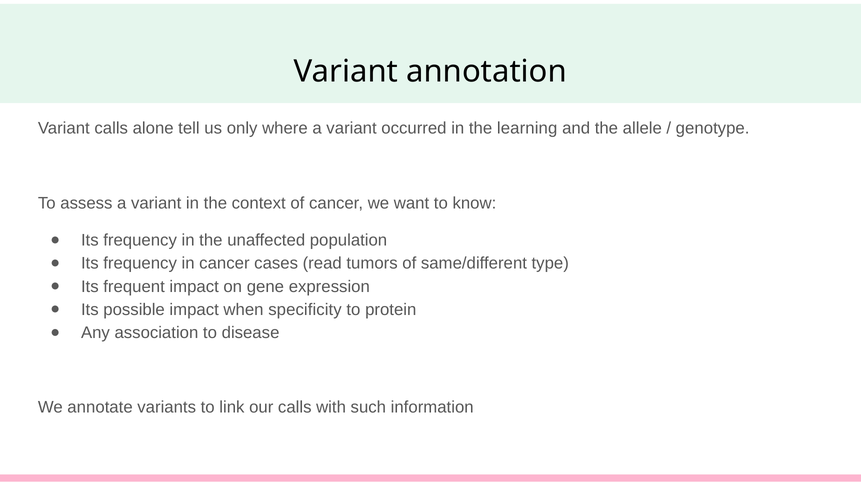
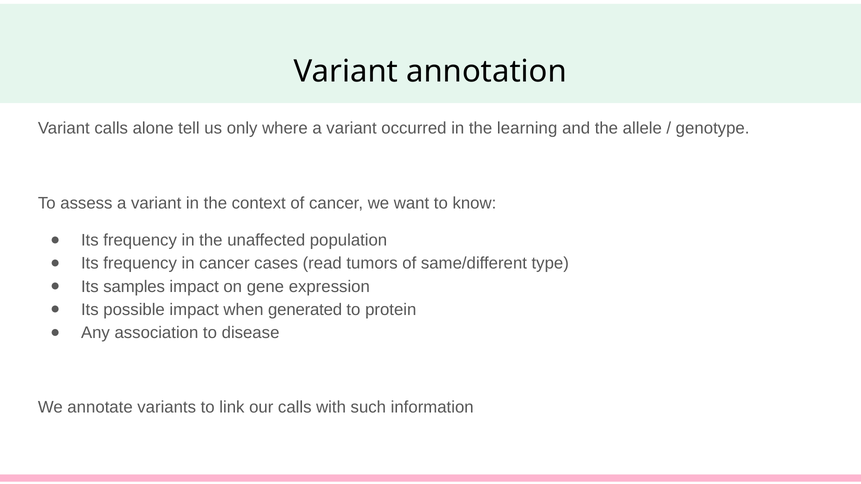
frequent: frequent -> samples (134, 287)
specificity: specificity -> generated (305, 310)
